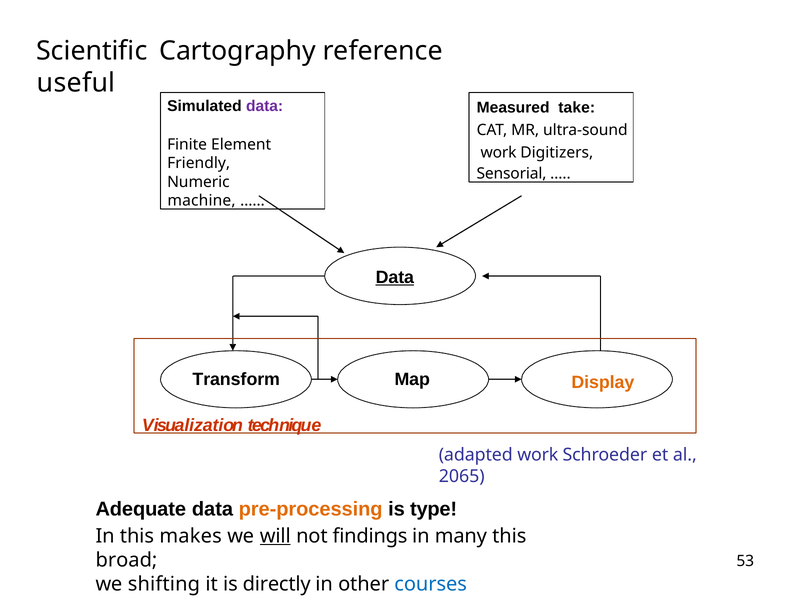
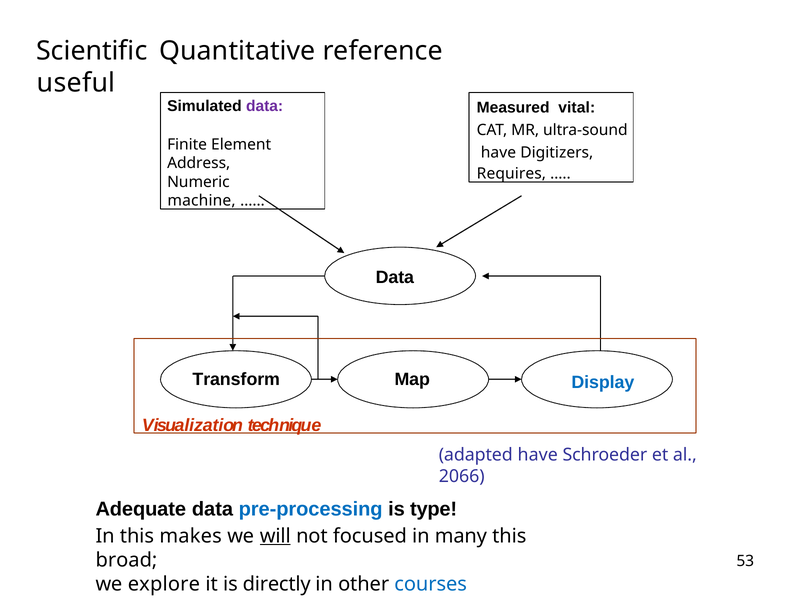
Cartography: Cartography -> Quantitative (237, 51)
take: take -> vital (577, 108)
work: work -> have (498, 153)
Friendly: Friendly -> Address (199, 163)
Sensorial: Sensorial -> Requires (511, 174)
Data underline: present -> none (395, 278)
Display colour: orange -> blue (603, 383)
adapted work: work -> have (538, 455)
2065: 2065 -> 2066 (462, 477)
pre-processing colour: orange -> blue (311, 510)
findings: findings -> focused (370, 536)
shifting: shifting -> explore (164, 585)
